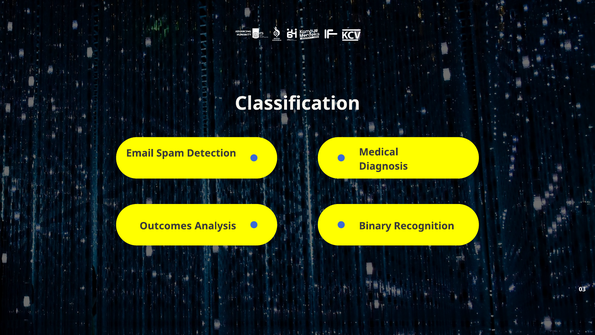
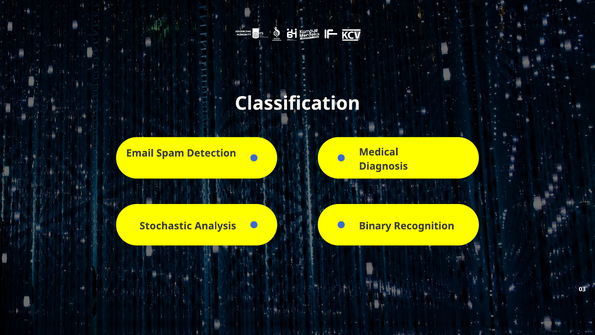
Outcomes: Outcomes -> Stochastic (166, 226)
